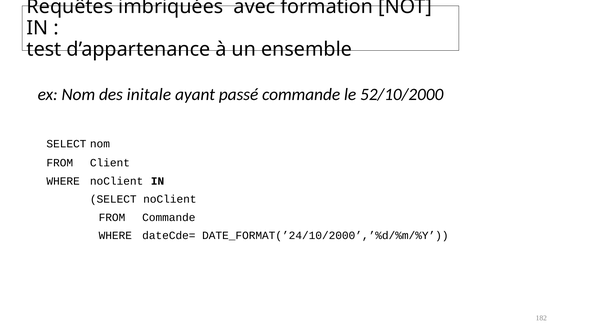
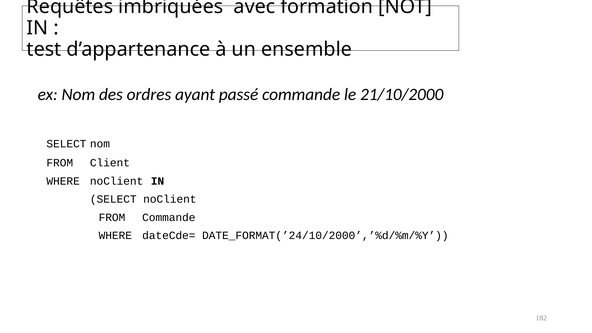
initale: initale -> ordres (149, 94)
52/10/2000: 52/10/2000 -> 21/10/2000 (402, 94)
